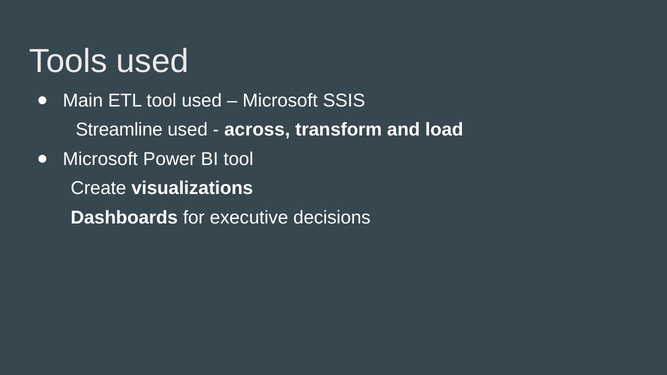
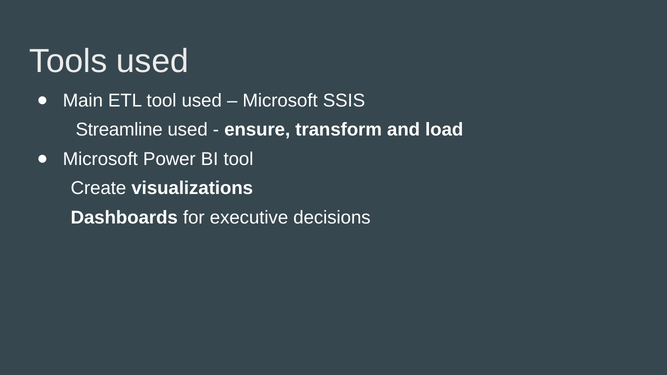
across: across -> ensure (257, 130)
